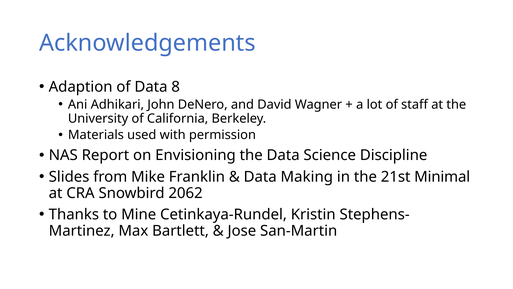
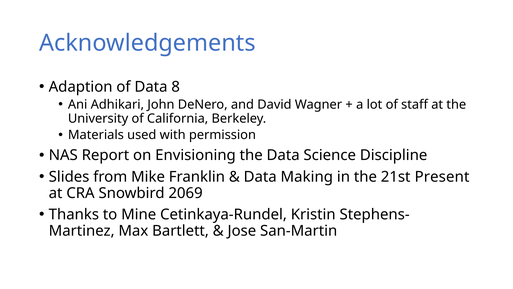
Minimal: Minimal -> Present (442, 177)
2062: 2062 -> 2069 (186, 193)
